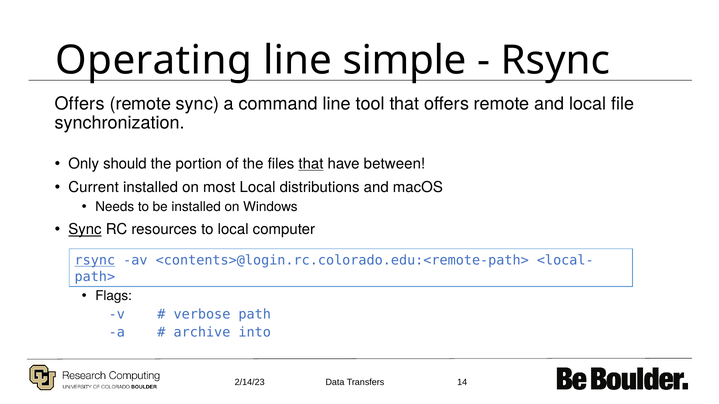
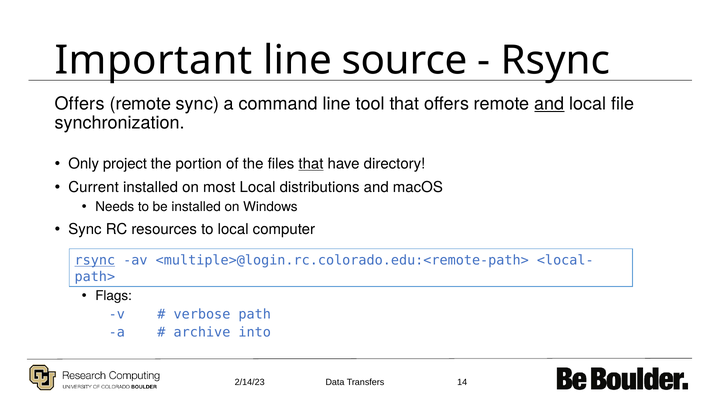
Operating: Operating -> Important (154, 60)
simple: simple -> source (405, 60)
and underline: none -> present (549, 104)
should: should -> project (125, 164)
between: between -> directory (395, 164)
Sync underline: present -> none (85, 230)
<contents>@login.rc.colorado.edu:<remote-path>: <contents>@login.rc.colorado.edu:<remote-path> -> <multiple>@login.rc.colorado.edu:<remote-path> (342, 261)
